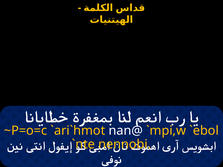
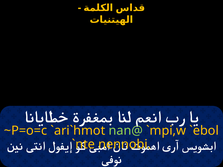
nan@ colour: white -> light green (126, 131)
